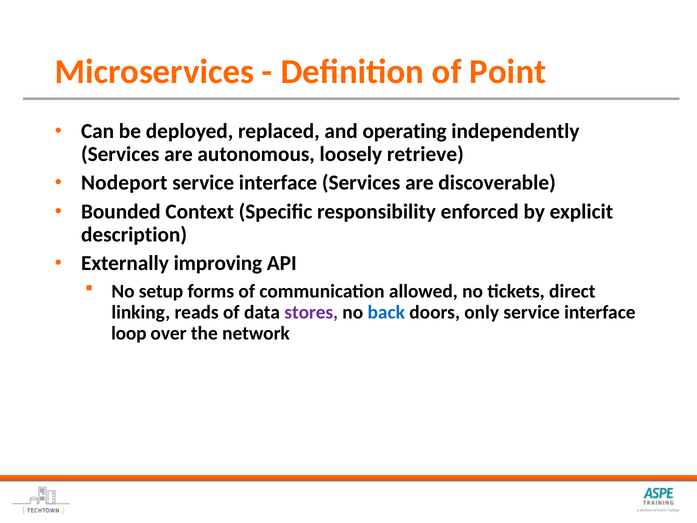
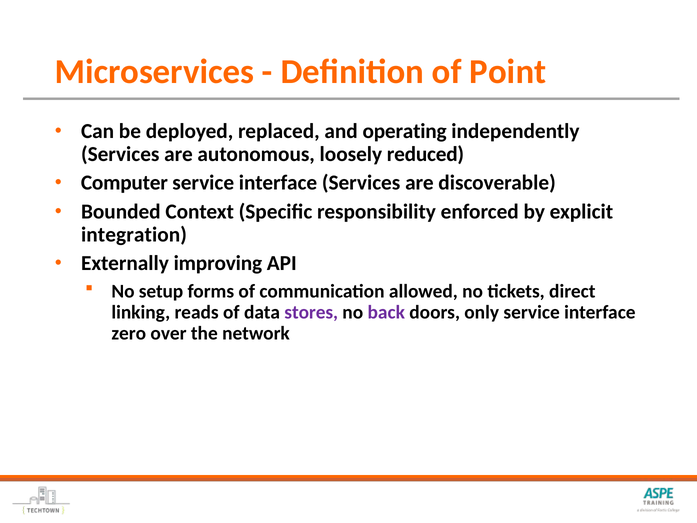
retrieve: retrieve -> reduced (425, 154)
Nodeport: Nodeport -> Computer (124, 183)
description: description -> integration (134, 235)
back colour: blue -> purple (386, 312)
loop: loop -> zero (129, 333)
